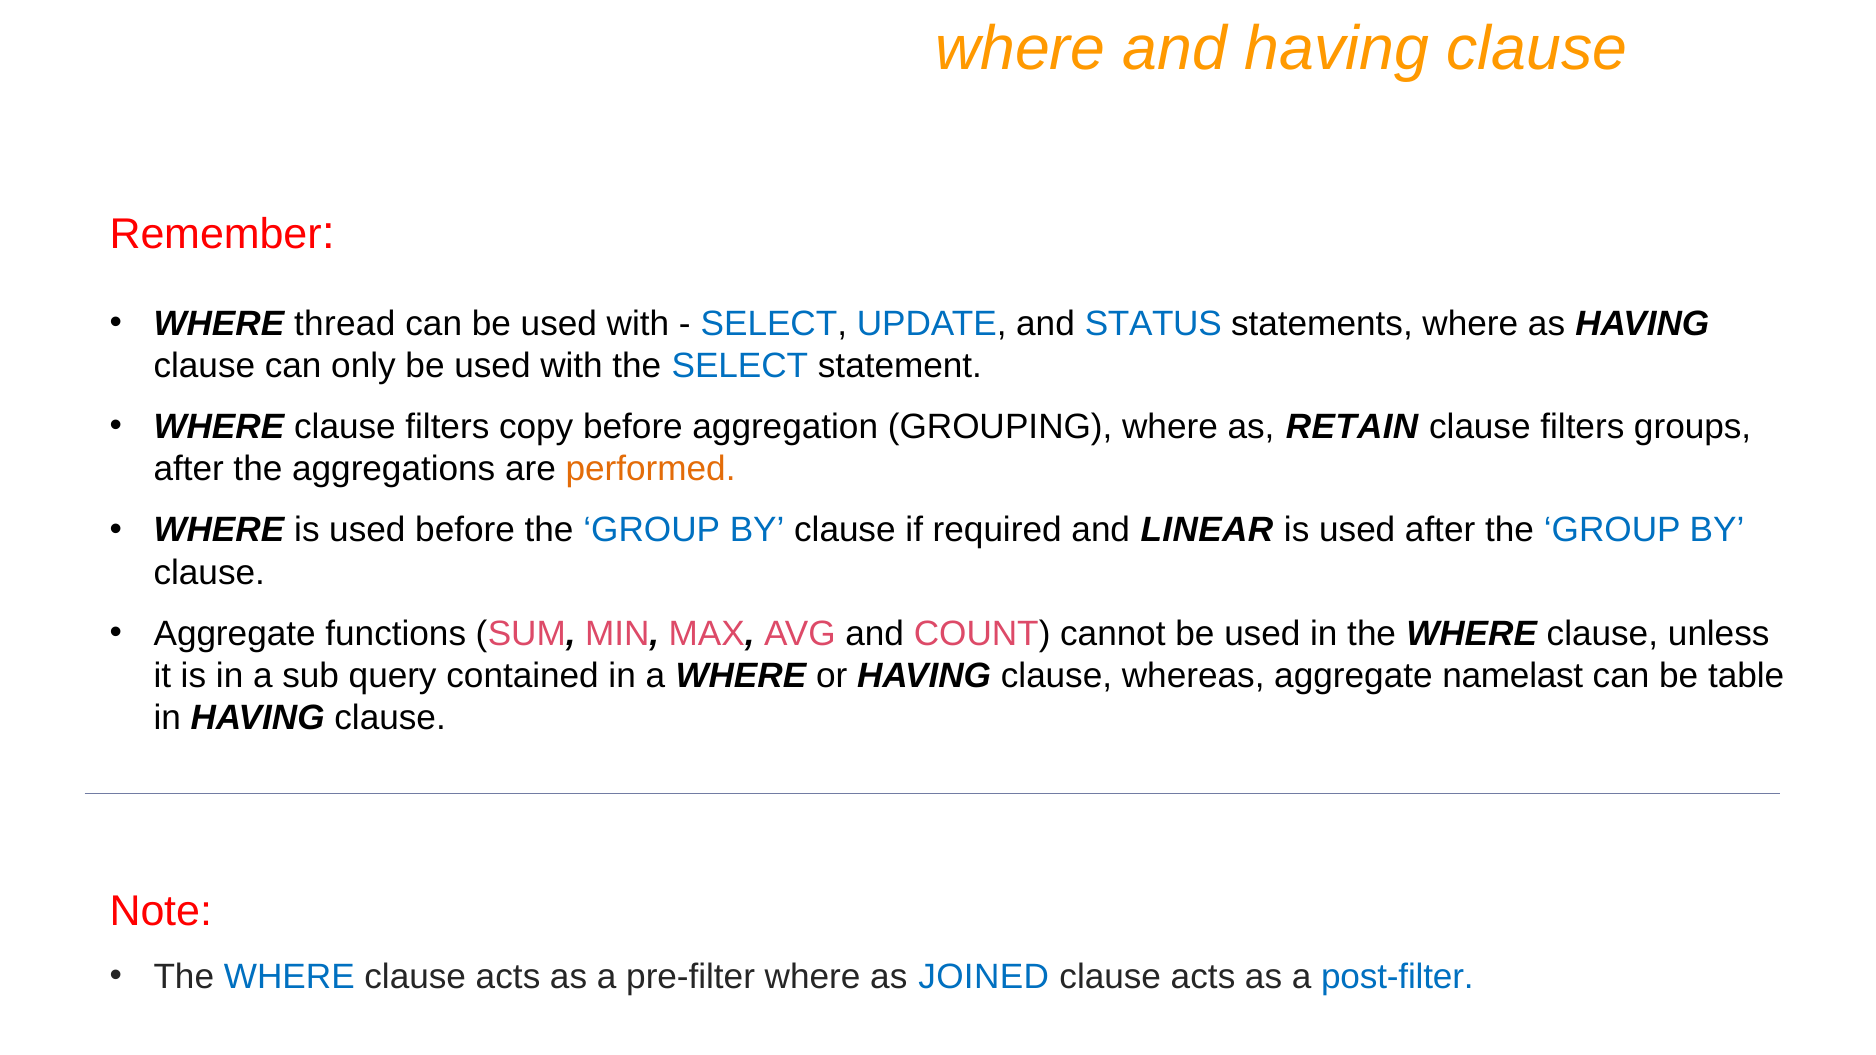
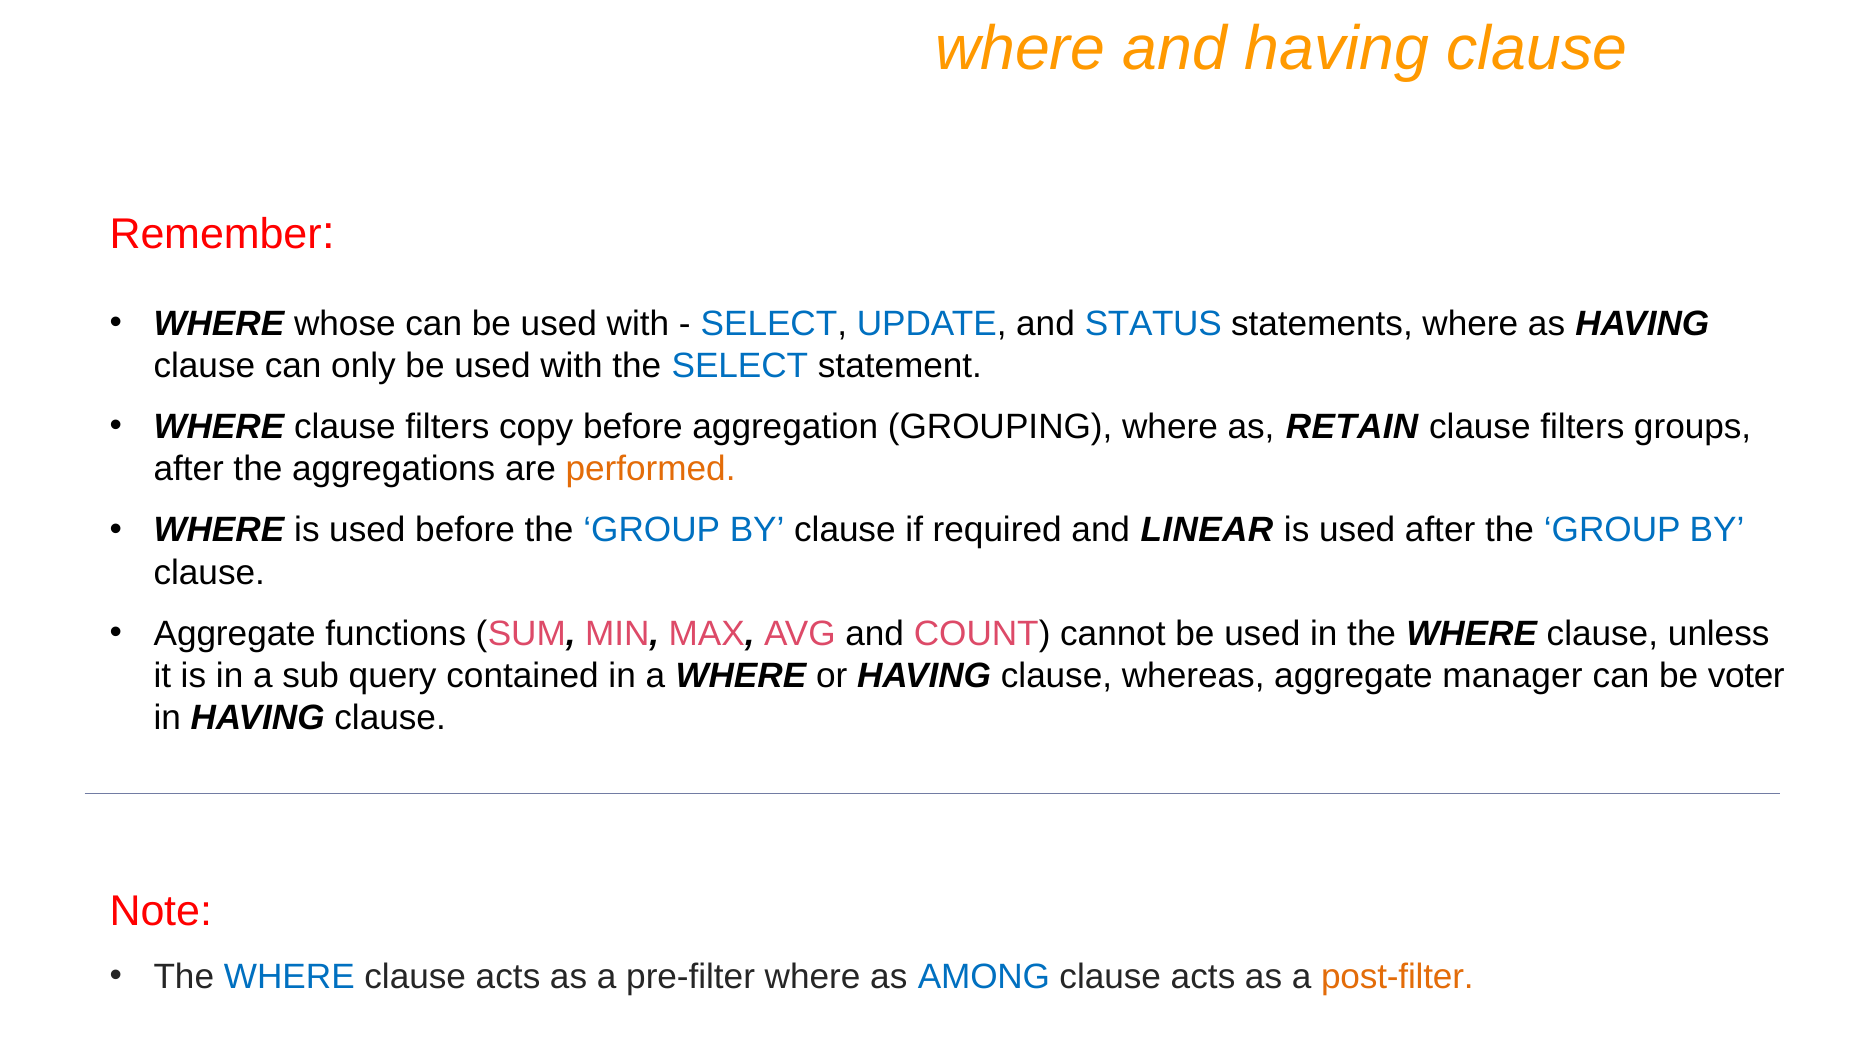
thread: thread -> whose (345, 324)
namelast: namelast -> manager (1513, 676)
table: table -> voter (1746, 676)
JOINED: JOINED -> AMONG (984, 977)
post-filter colour: blue -> orange (1397, 977)
